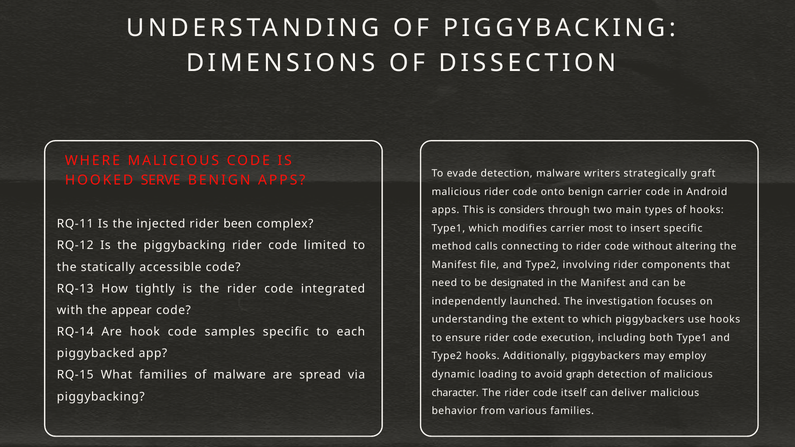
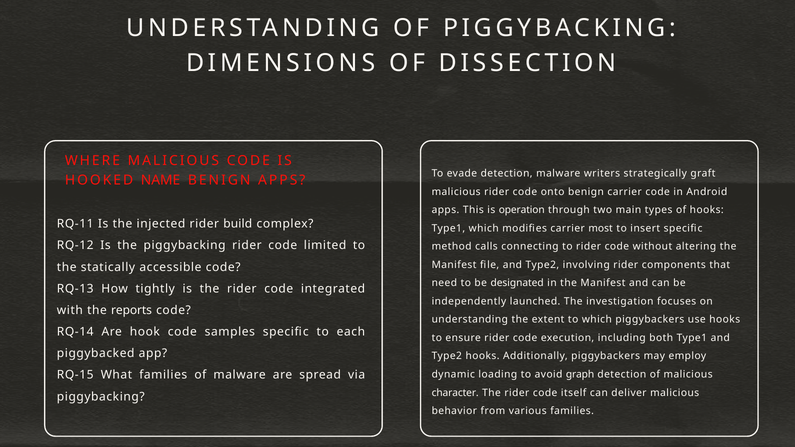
SERVE: SERVE -> NAME (161, 180)
considers: considers -> operation (522, 210)
been: been -> build (238, 224)
appear: appear -> reports (132, 310)
